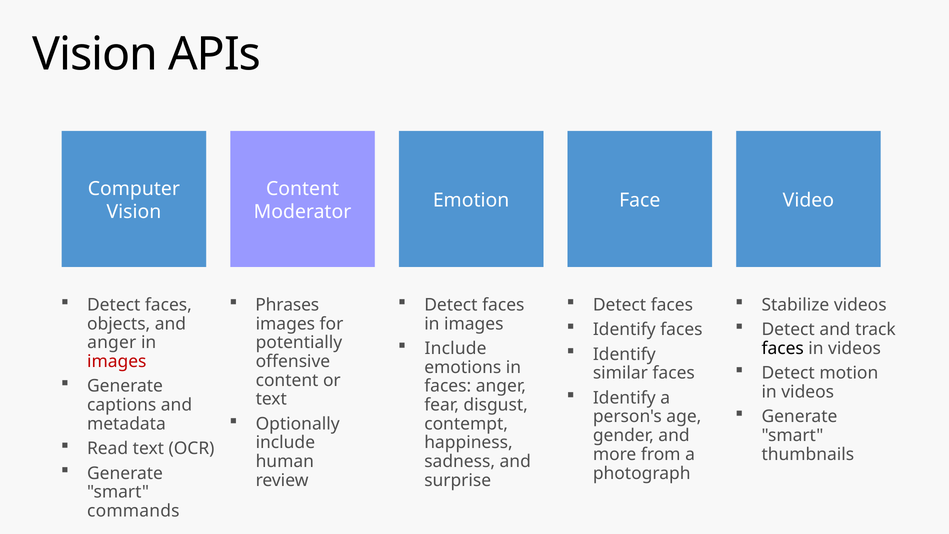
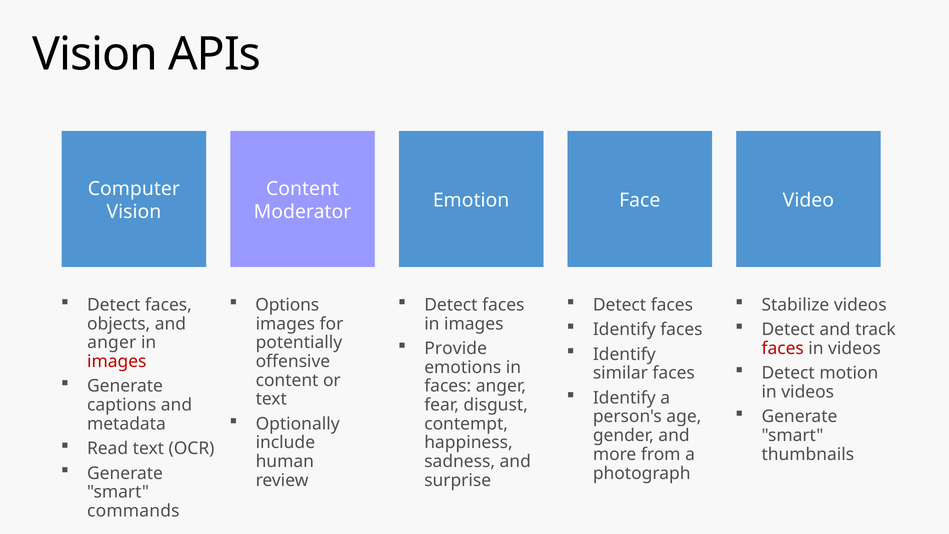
Phrases: Phrases -> Options (287, 305)
Include: Include -> Provide (456, 348)
faces colour: black -> red (783, 348)
